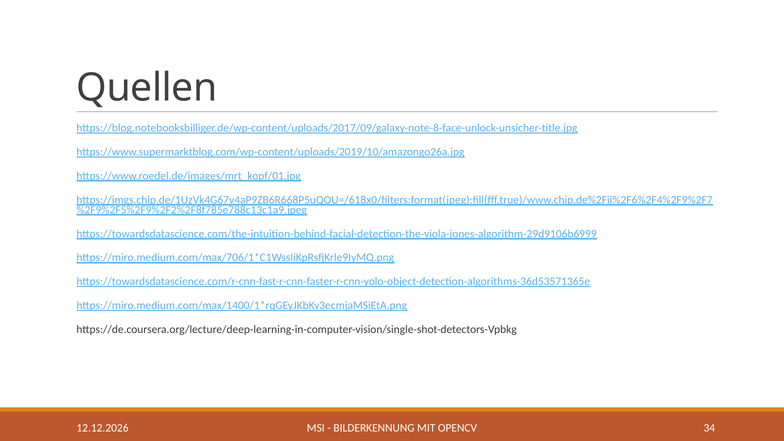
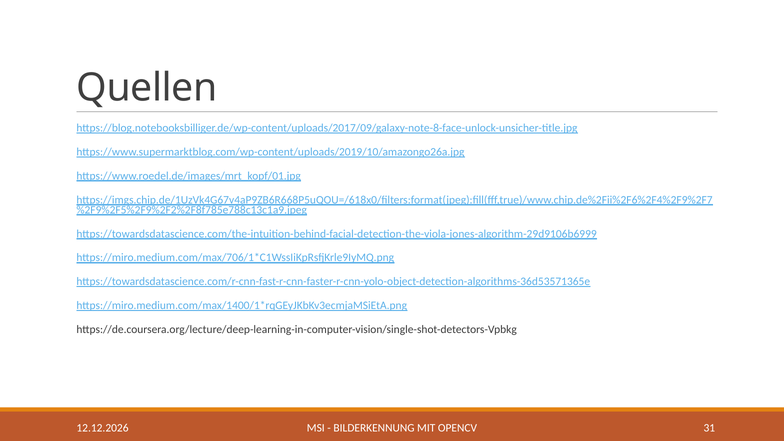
34: 34 -> 31 (709, 428)
